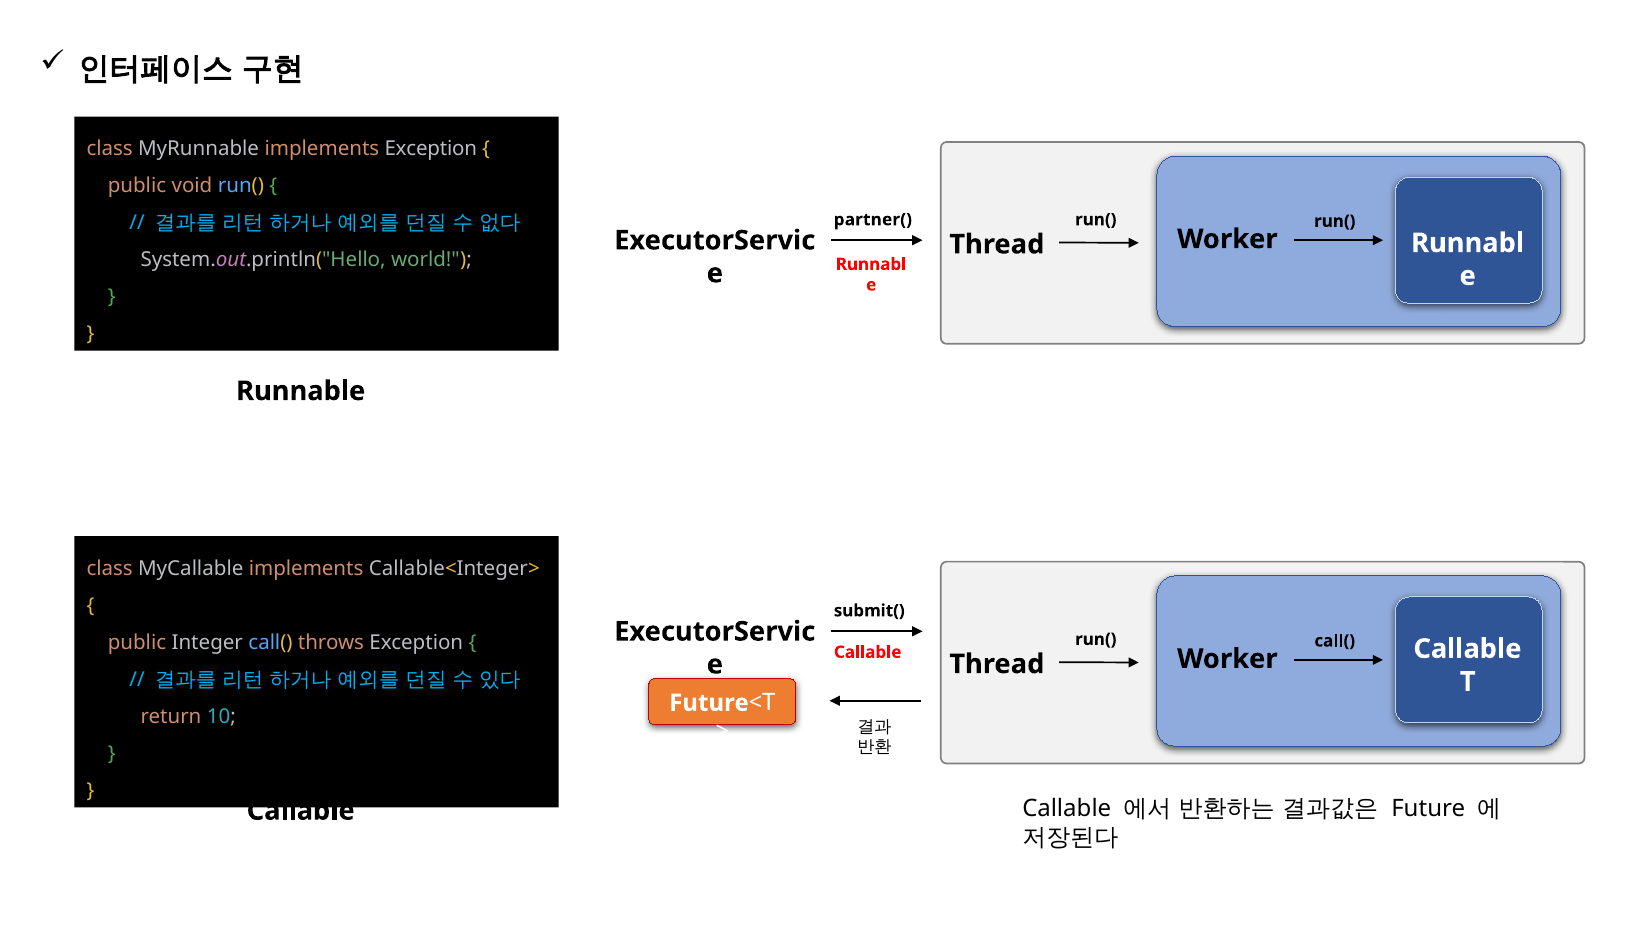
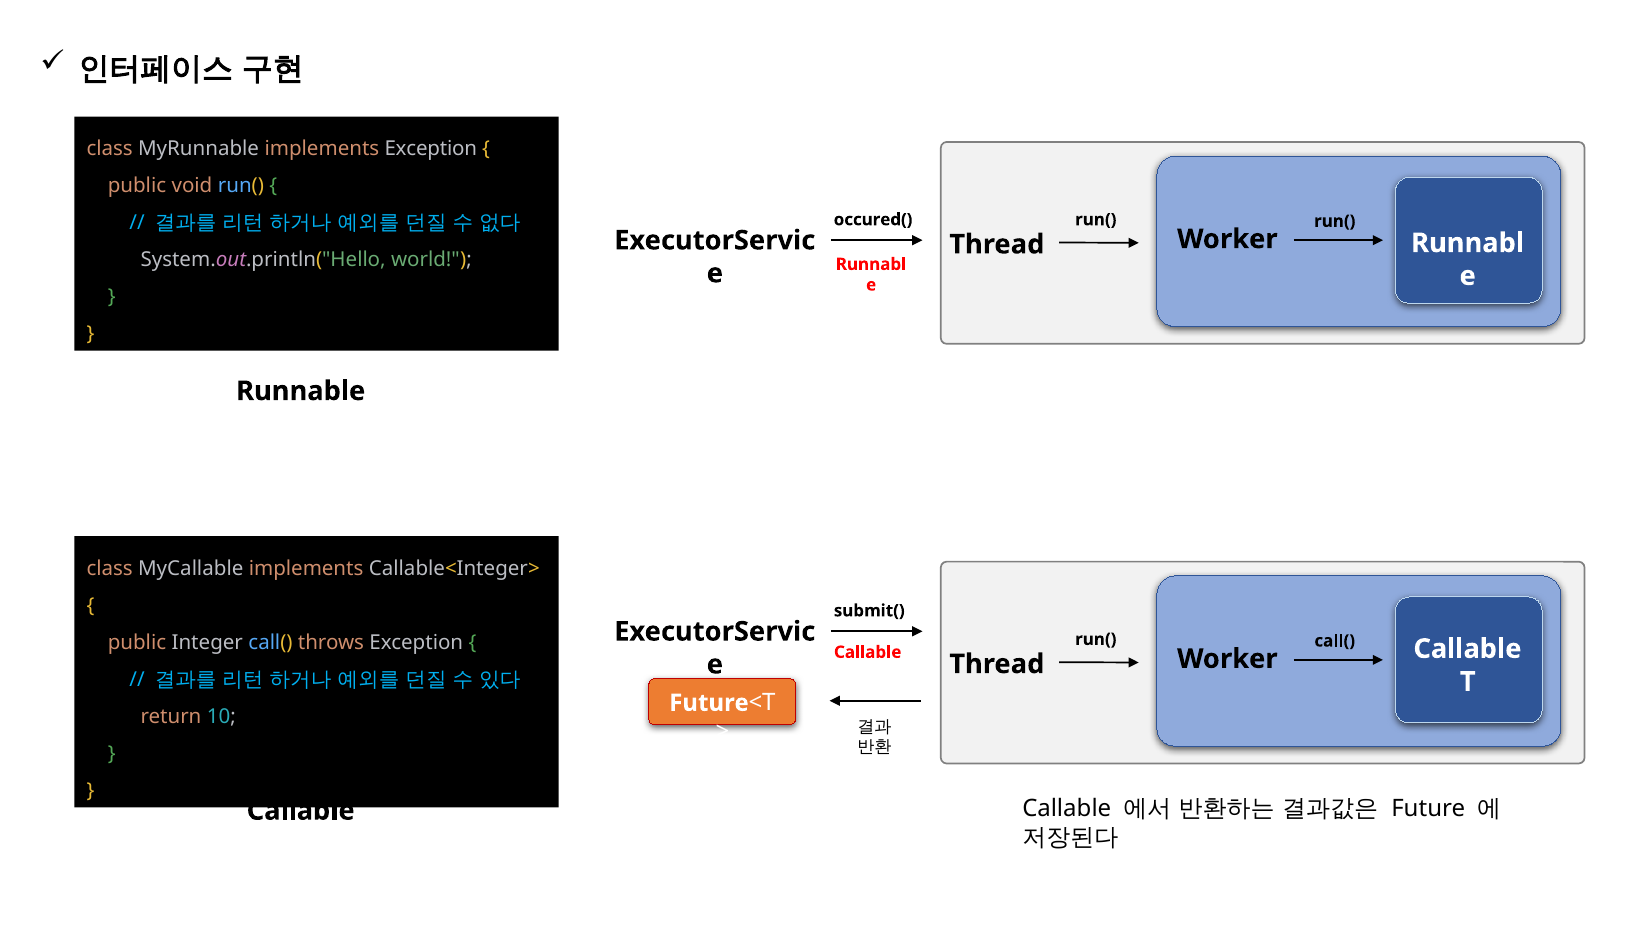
partner(: partner( -> occured( (873, 220)
